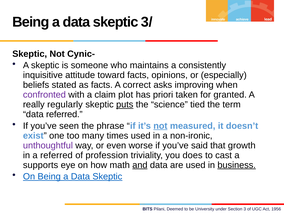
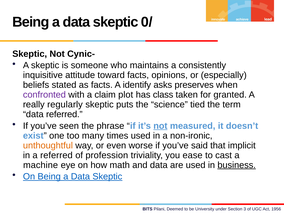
3/: 3/ -> 0/ (147, 22)
correct: correct -> identify (137, 85)
improving: improving -> preserves (194, 85)
priori: priori -> class (163, 95)
puts underline: present -> none (125, 105)
unthoughtful colour: purple -> orange (48, 145)
growth: growth -> implicit (242, 145)
does: does -> ease (193, 155)
supports: supports -> machine (41, 165)
and underline: present -> none (140, 165)
